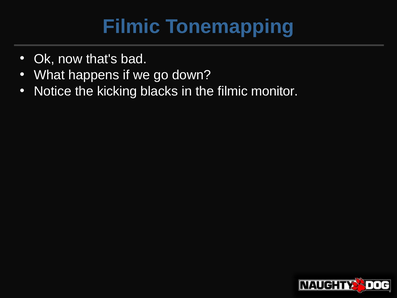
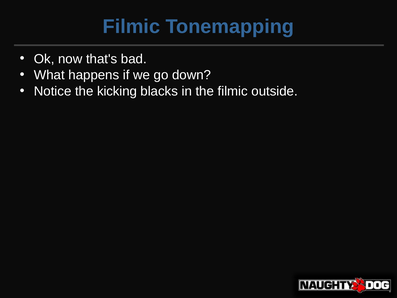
monitor: monitor -> outside (275, 91)
